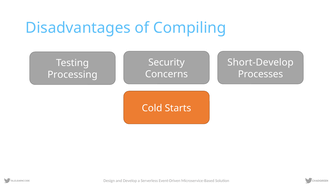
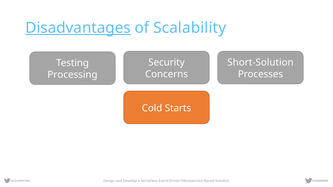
Disadvantages underline: none -> present (78, 28)
Compiling: Compiling -> Scalability (190, 28)
Short-Develop: Short-Develop -> Short-Solution (260, 63)
